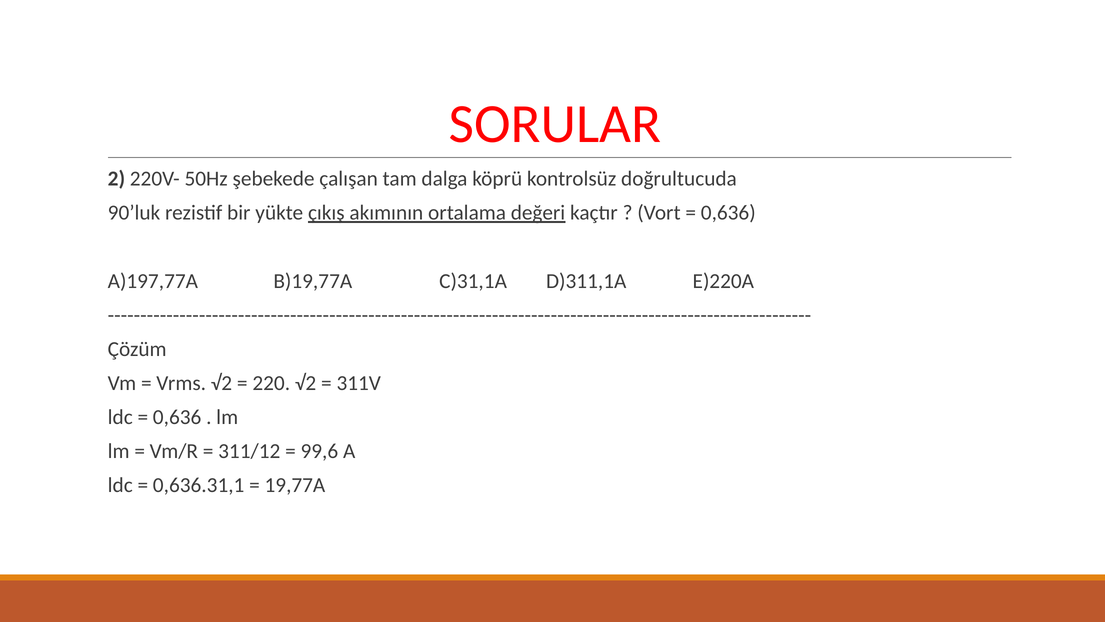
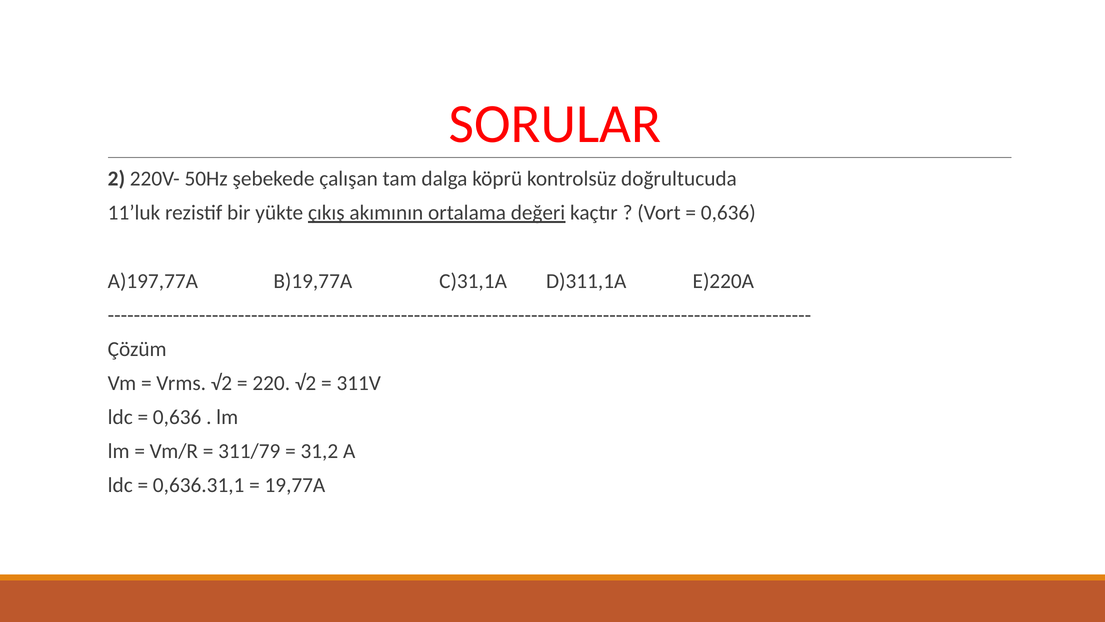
90’luk: 90’luk -> 11’luk (134, 213)
311/12: 311/12 -> 311/79 (249, 451)
99,6: 99,6 -> 31,2 (319, 451)
